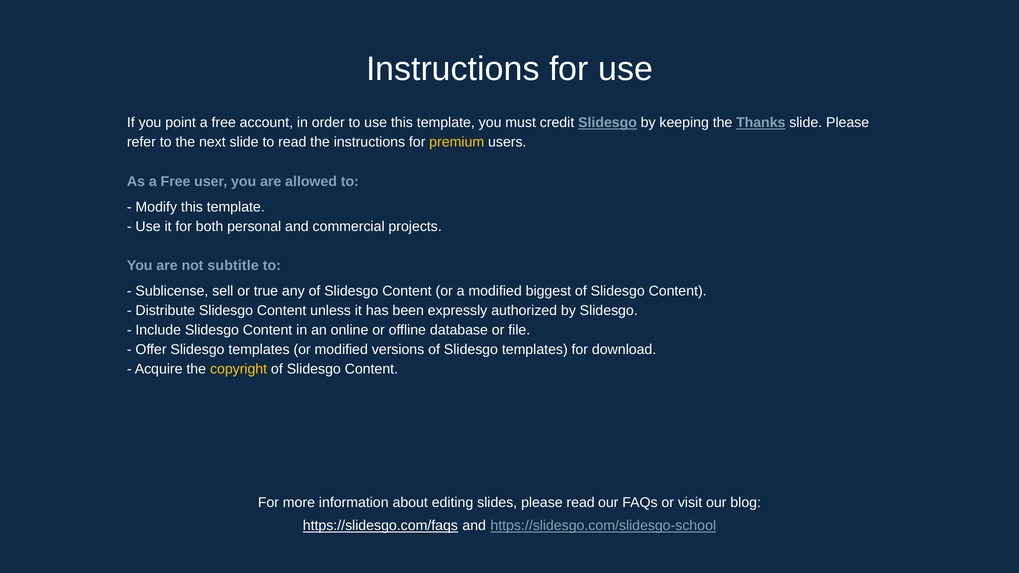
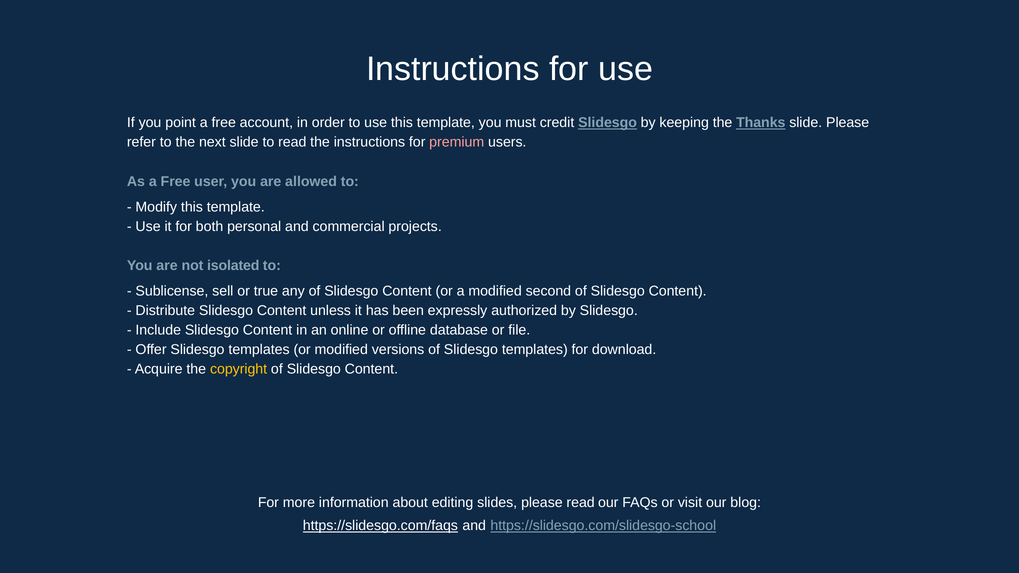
premium colour: yellow -> pink (457, 142)
subtitle: subtitle -> isolated (233, 266)
biggest: biggest -> second (548, 291)
